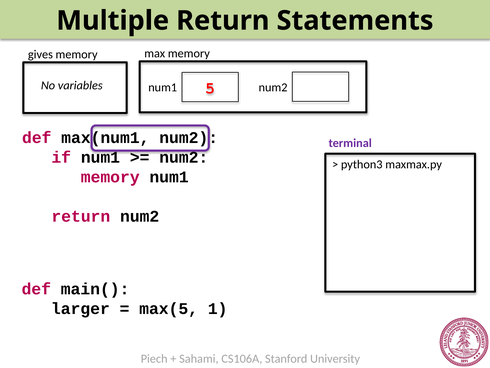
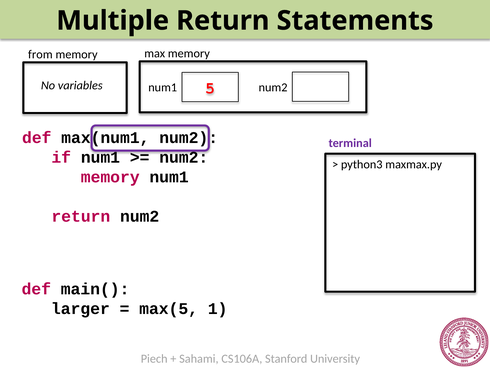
gives: gives -> from (40, 54)
